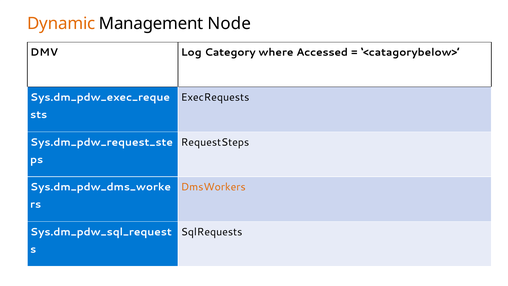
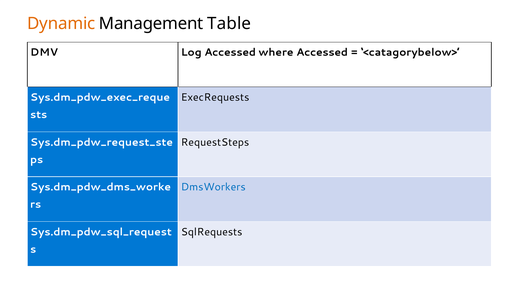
Node: Node -> Table (229, 24)
Log Category: Category -> Accessed (230, 52)
DmsWorkers colour: orange -> blue (213, 187)
